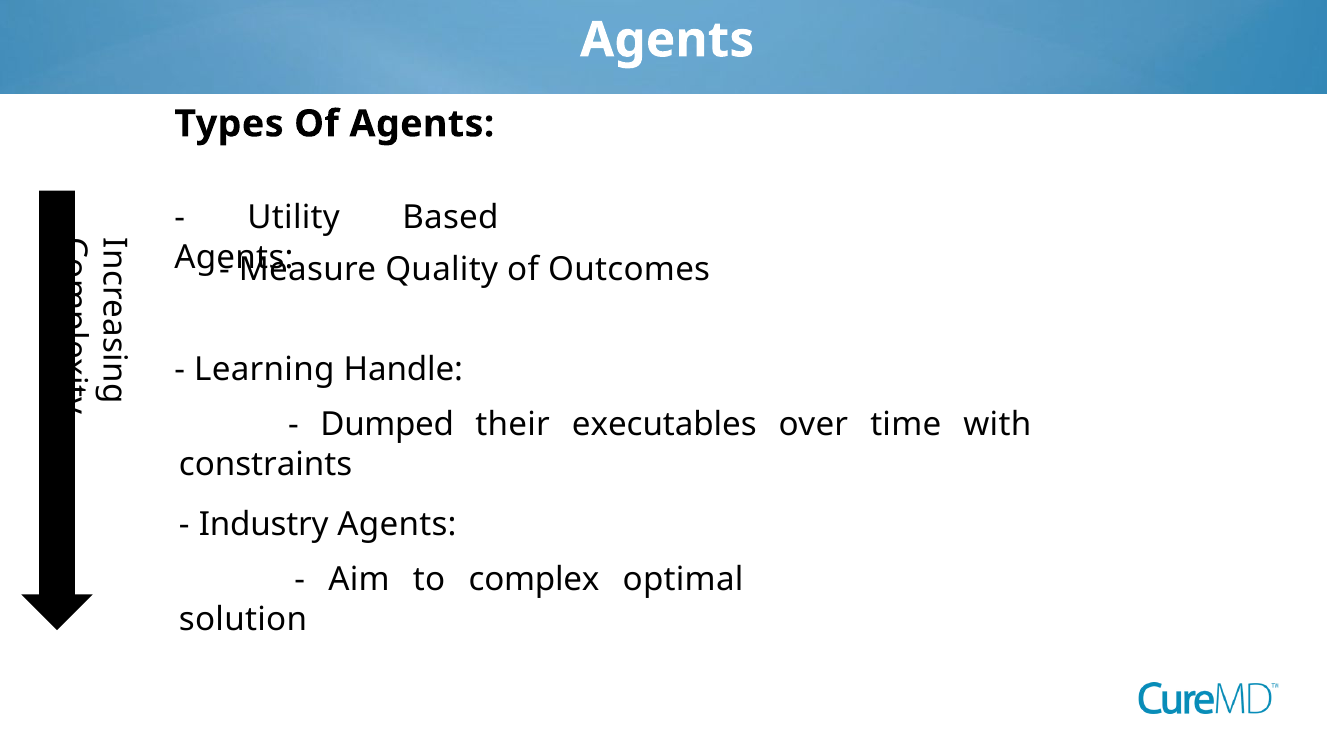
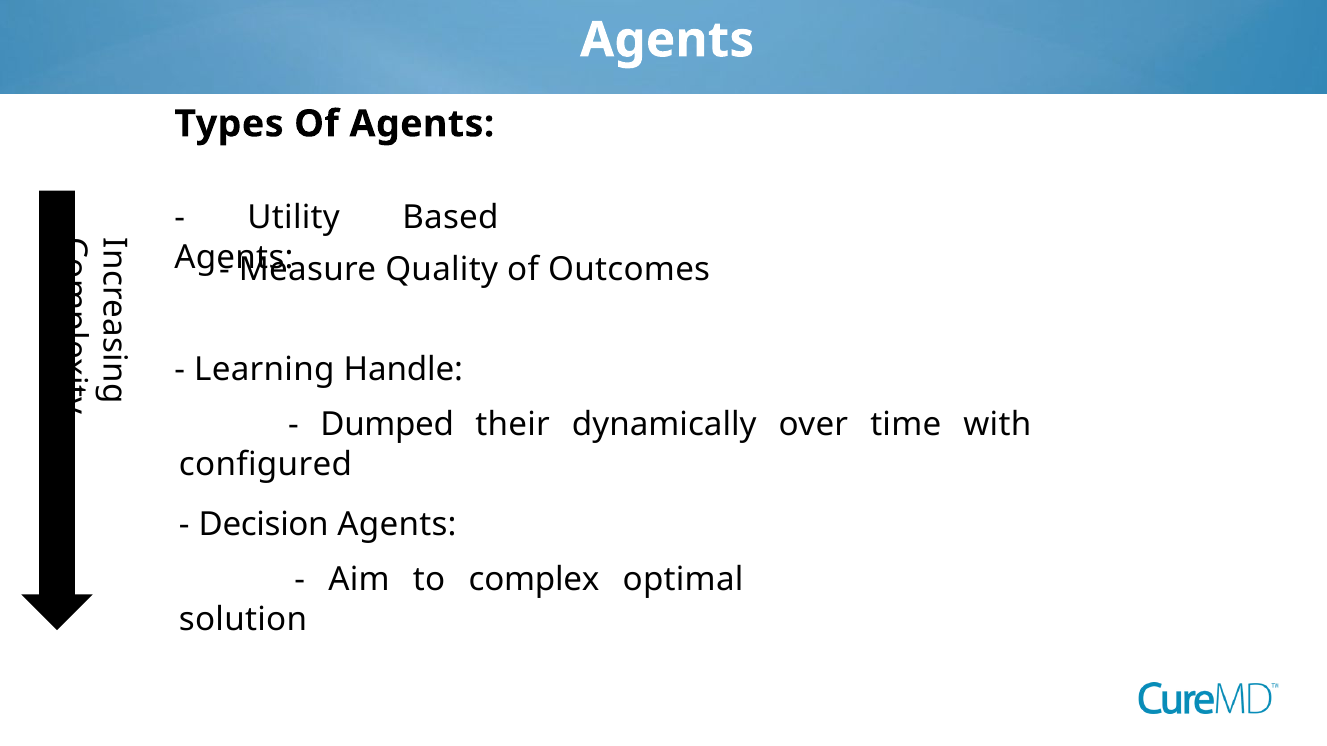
executables: executables -> dynamically (664, 425)
constraints: constraints -> configured (265, 464)
Industry: Industry -> Decision (264, 525)
